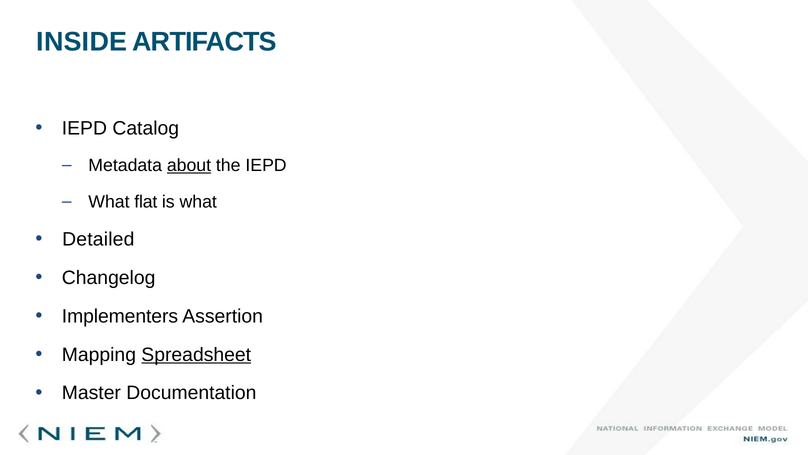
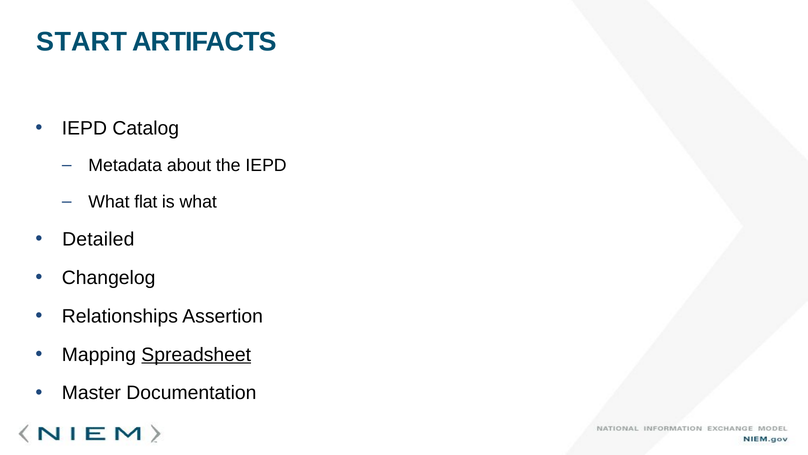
INSIDE: INSIDE -> START (82, 42)
about underline: present -> none (189, 165)
Implementers: Implementers -> Relationships (120, 316)
